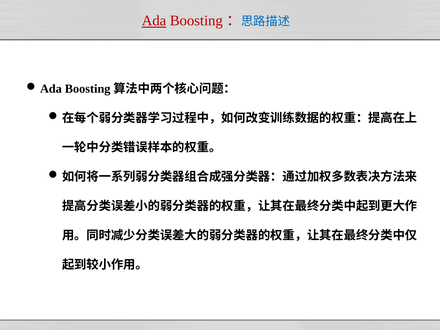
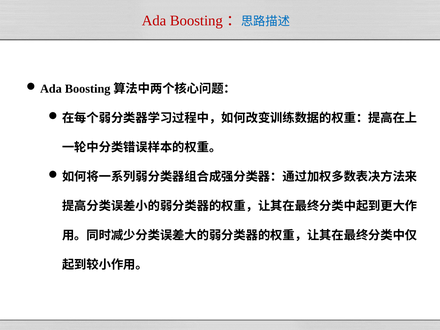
Ada underline: present -> none (154, 21)
